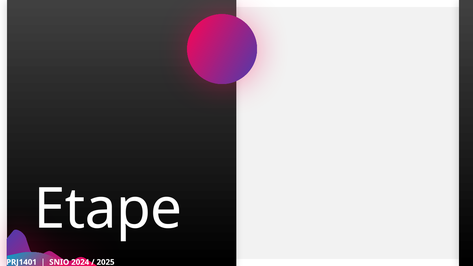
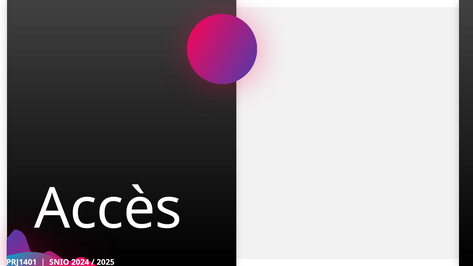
Etape: Etape -> Accès (108, 209)
